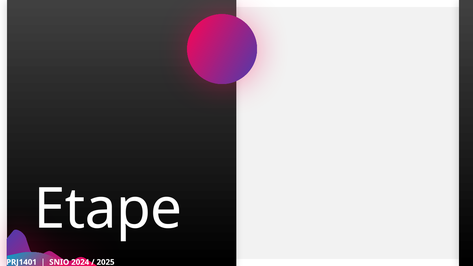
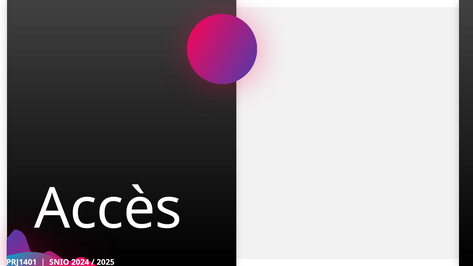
Etape: Etape -> Accès (108, 209)
